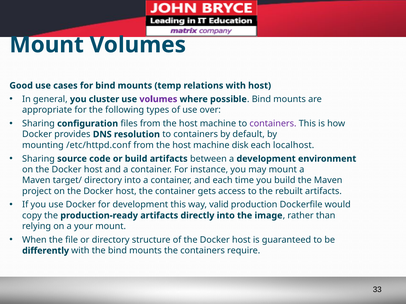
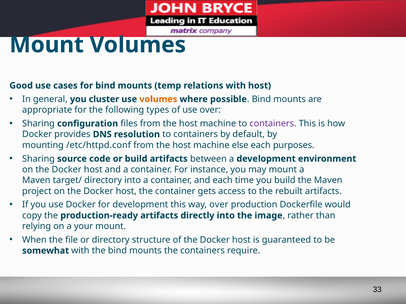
volumes colour: purple -> orange (158, 99)
disk: disk -> else (240, 145)
localhost: localhost -> purposes (294, 145)
way valid: valid -> over (219, 205)
differently: differently -> somewhat (46, 251)
